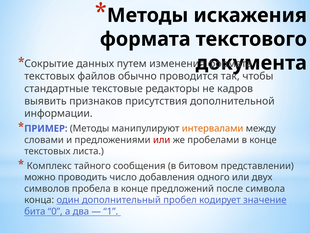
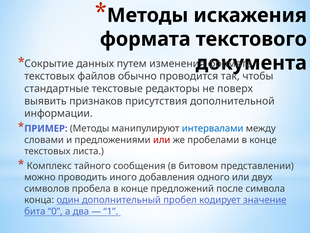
кадров: кадров -> поверх (235, 88)
интервалами colour: orange -> blue (213, 128)
число: число -> иного (123, 177)
